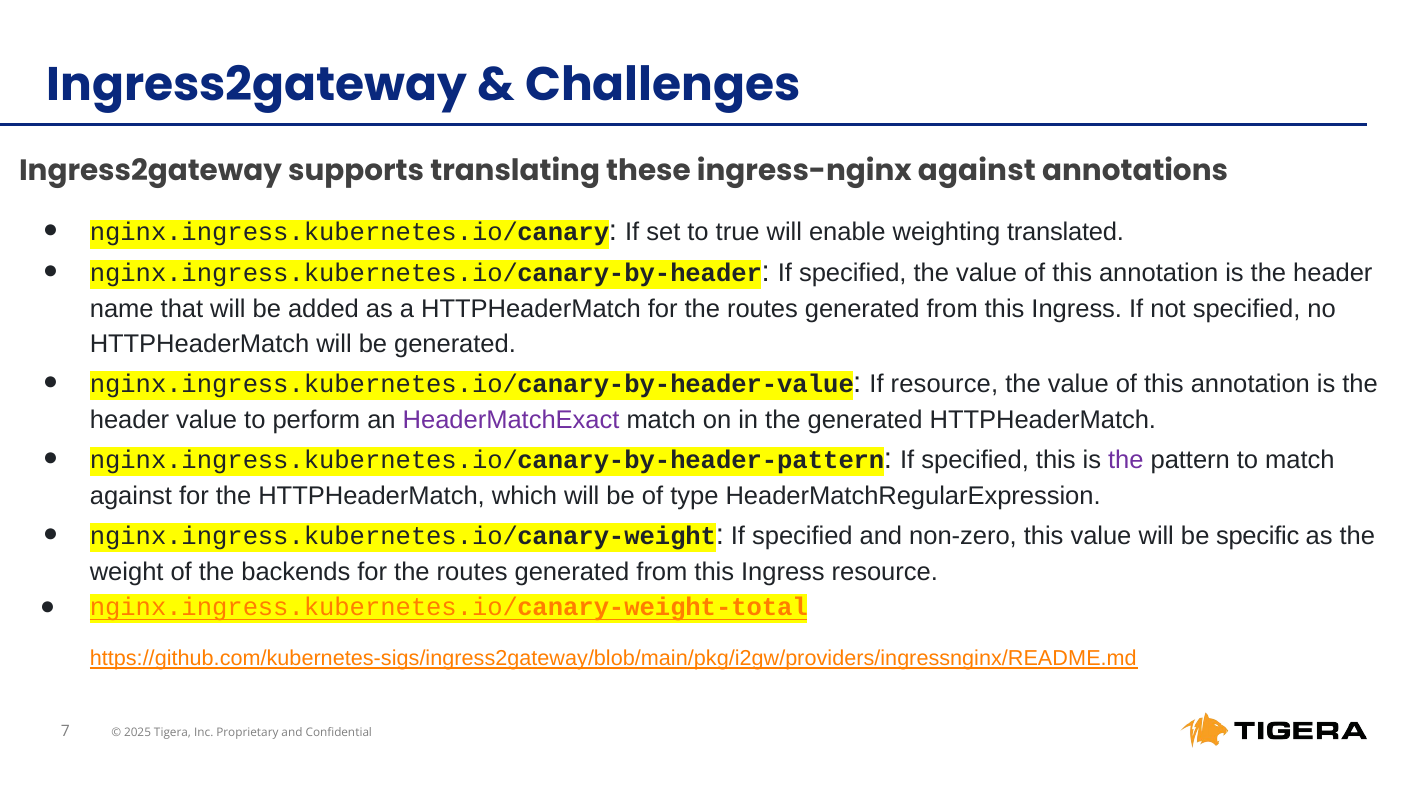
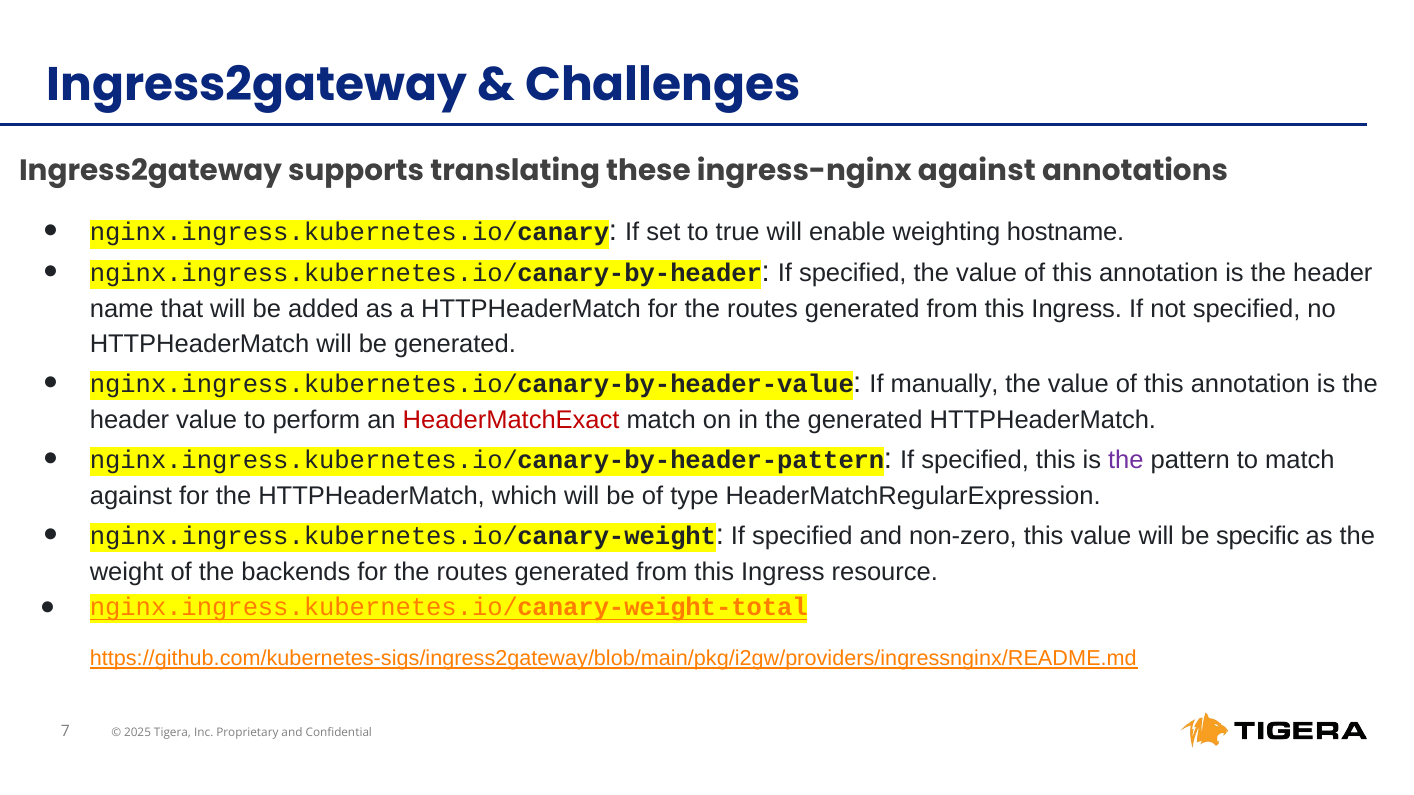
translated: translated -> hostname (1066, 233)
If resource: resource -> manually (945, 384)
HeaderMatchExact colour: purple -> red (511, 420)
